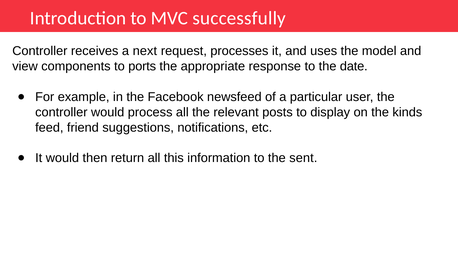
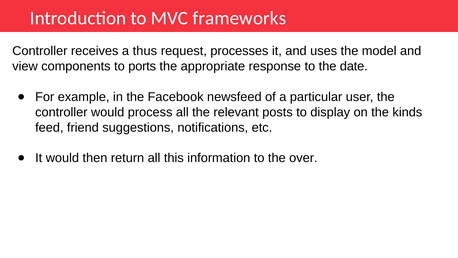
successfully: successfully -> frameworks (239, 18)
next: next -> thus (145, 51)
sent: sent -> over (303, 158)
